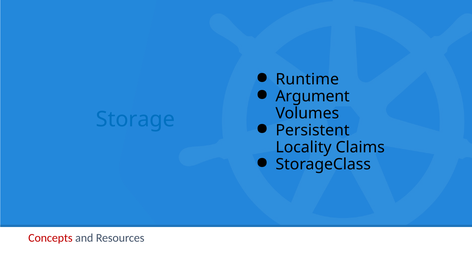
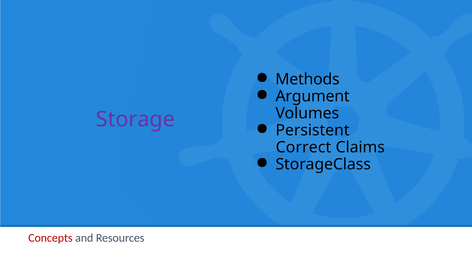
Runtime: Runtime -> Methods (307, 79)
Storage colour: blue -> purple (135, 120)
Locality: Locality -> Correct (303, 147)
